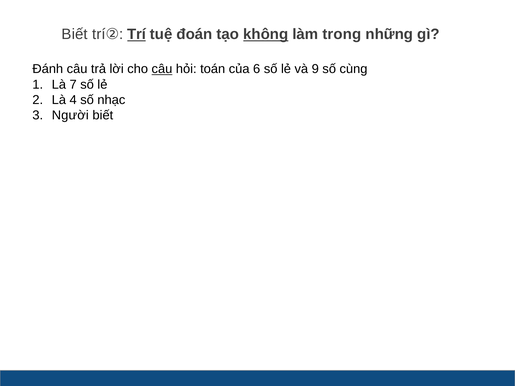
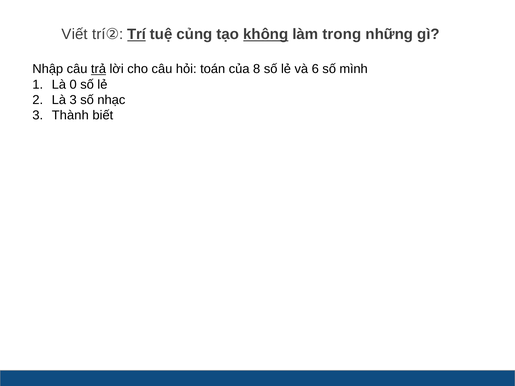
Biết: Biết -> Viết (75, 34)
đoán: đoán -> củng (194, 34)
Đánh: Đánh -> Nhập (48, 69)
trả underline: none -> present (98, 69)
câu underline: present -> none (162, 69)
6: 6 -> 8 (257, 69)
9: 9 -> 6 (315, 69)
cùng: cùng -> mình (354, 69)
7: 7 -> 0 (73, 85)
Là 4: 4 -> 3 (73, 100)
Người: Người -> Thành (70, 115)
